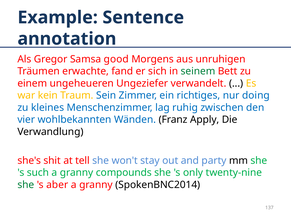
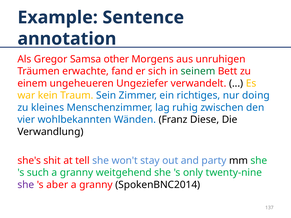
good: good -> other (116, 59)
Apply: Apply -> Diese (205, 120)
compounds: compounds -> weitgehend (124, 173)
she colour: green -> purple (26, 185)
